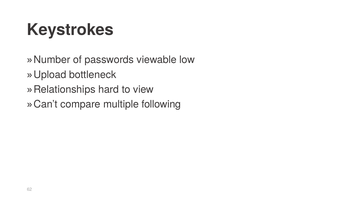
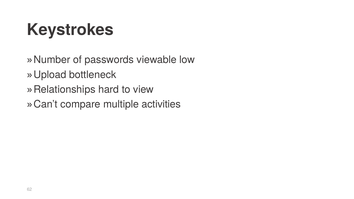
following: following -> activities (161, 104)
